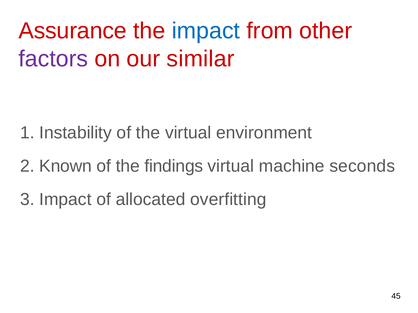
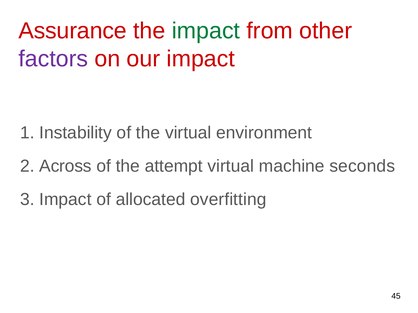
impact colour: blue -> green (206, 31)
our similar: similar -> impact (201, 59)
Known: Known -> Across (66, 166)
findings: findings -> attempt (174, 166)
